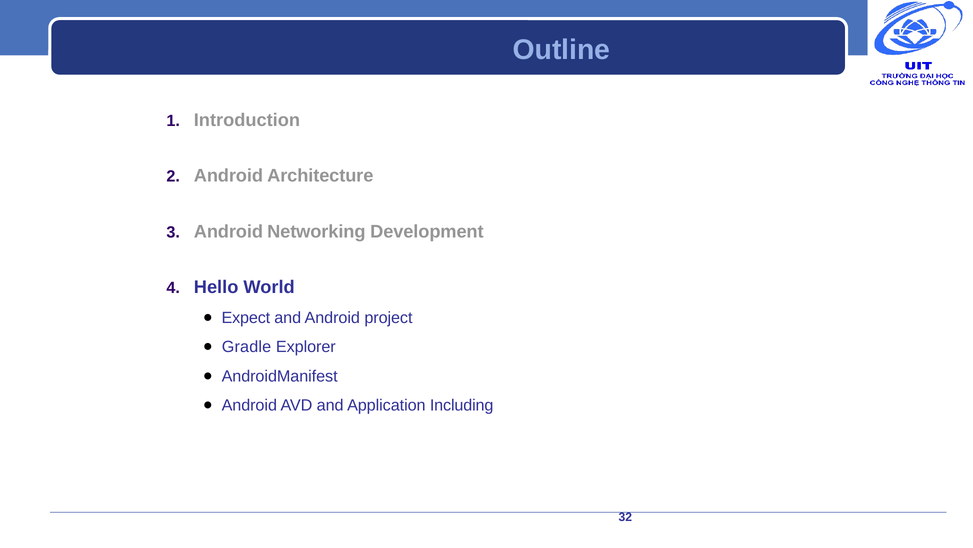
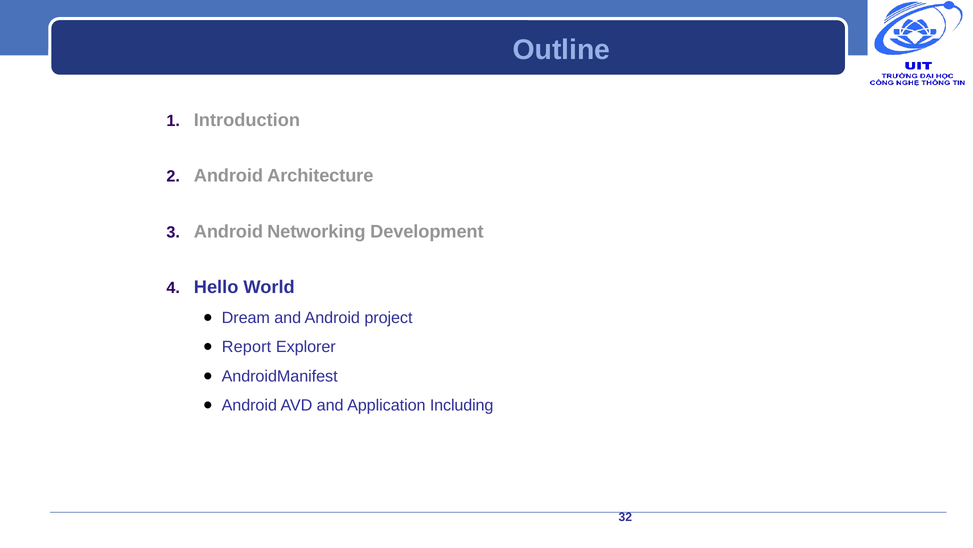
Expect: Expect -> Dream (246, 317)
Gradle: Gradle -> Report (247, 347)
